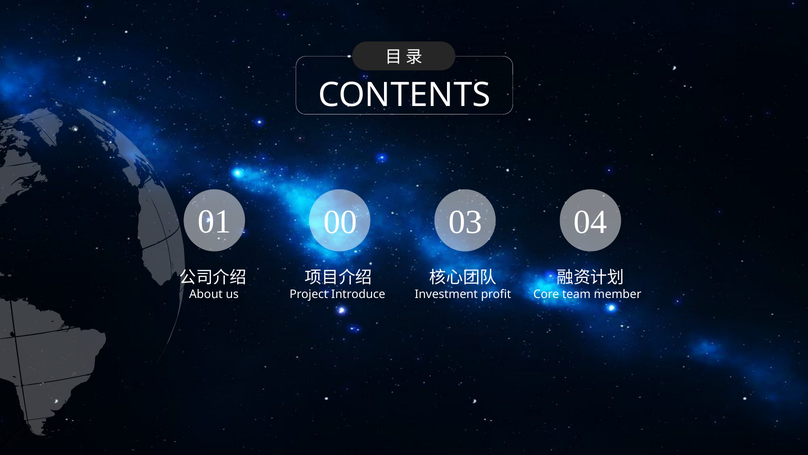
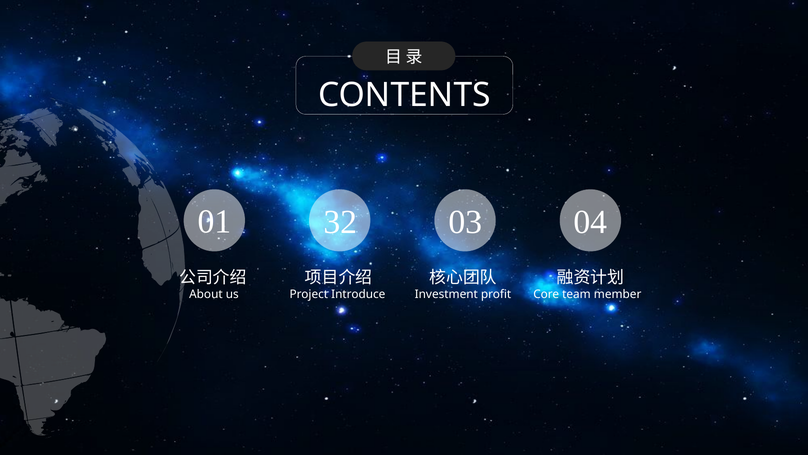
00: 00 -> 32 (340, 222)
